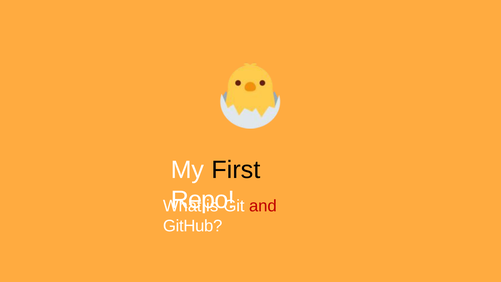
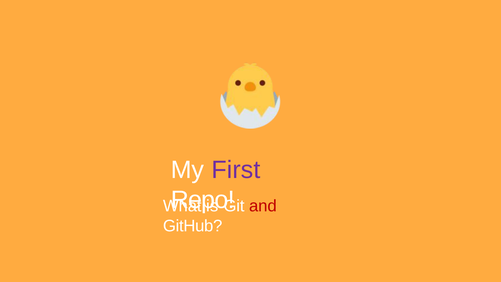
First colour: black -> purple (236, 170)
